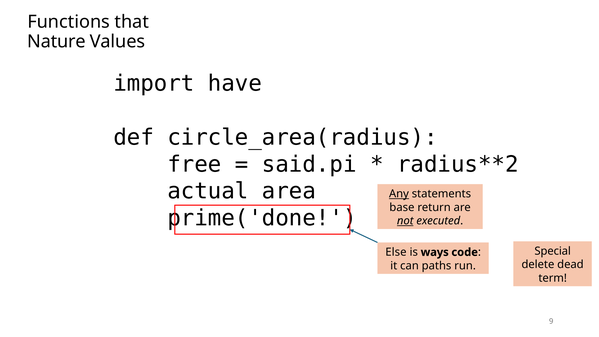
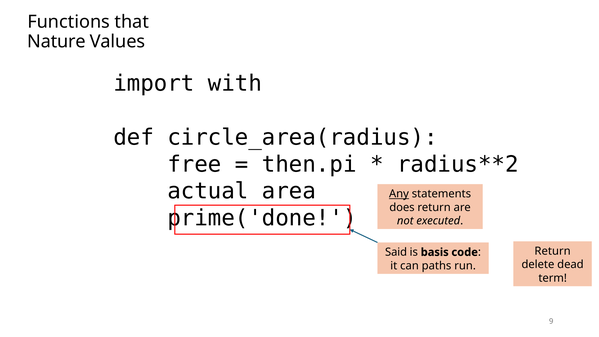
have: have -> with (235, 83)
said.pi: said.pi -> then.pi (309, 164)
base: base -> does (402, 207)
not underline: present -> none (405, 221)
Special: Special -> Return (553, 251)
Else: Else -> Said (396, 252)
ways: ways -> basis (435, 252)
